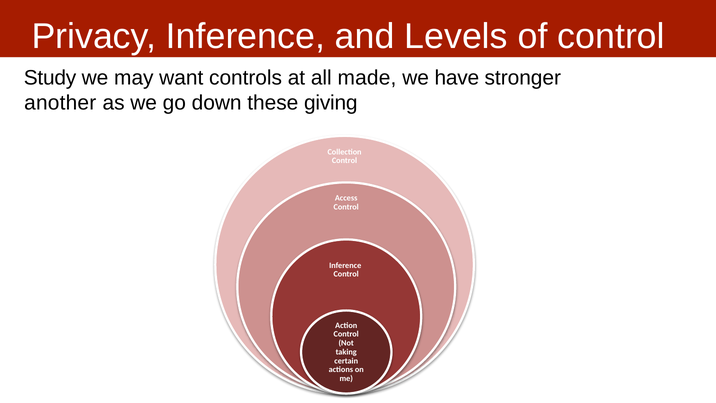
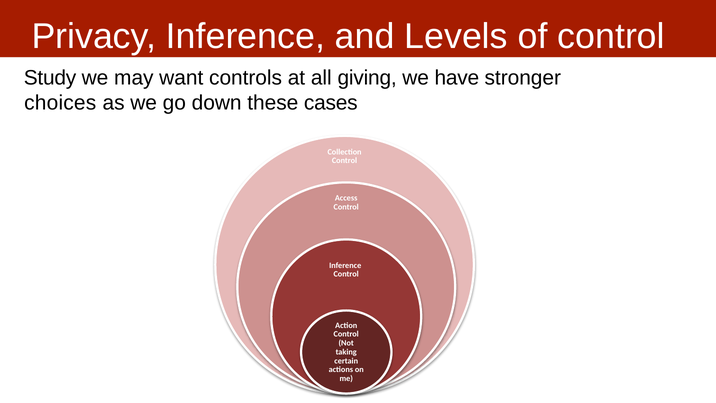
all made: made -> giving (367, 78)
another: another -> choices (60, 103)
these giving: giving -> cases (331, 103)
